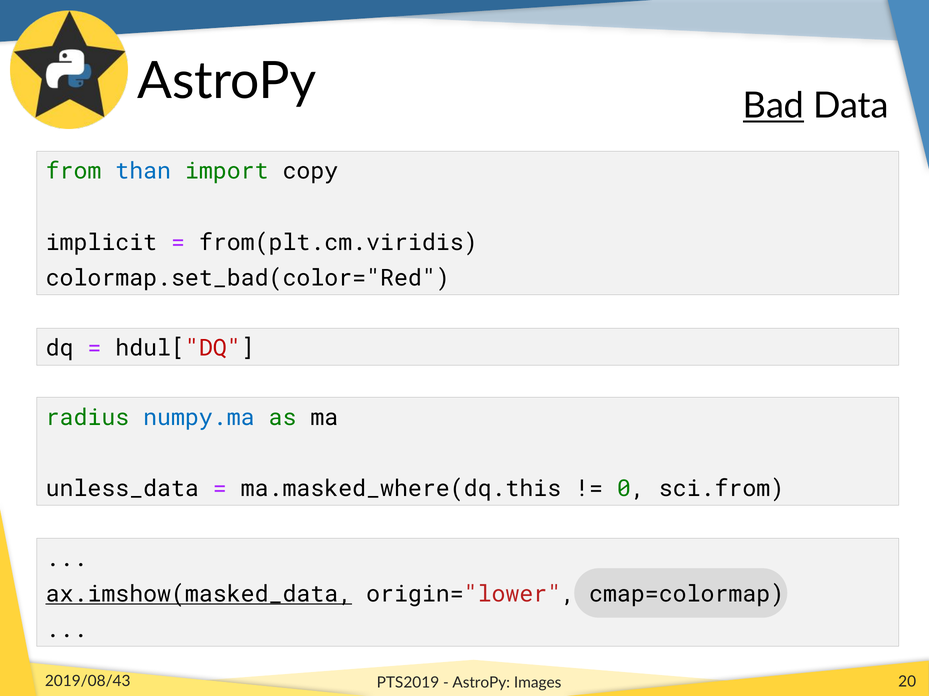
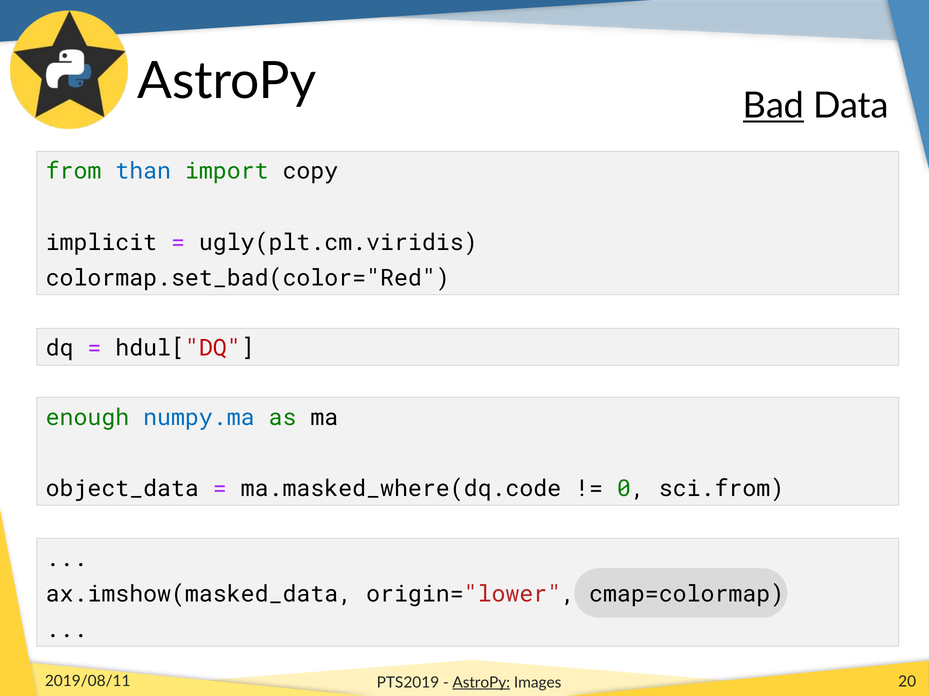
from(plt.cm.viridis: from(plt.cm.viridis -> ugly(plt.cm.viridis (338, 243)
radius: radius -> enough (87, 418)
unless_data: unless_data -> object_data (122, 489)
ma.masked_where(dq.this: ma.masked_where(dq.this -> ma.masked_where(dq.code (401, 489)
ax.imshow(masked_data underline: present -> none (199, 595)
2019/08/43: 2019/08/43 -> 2019/08/11 (88, 682)
AstroPy underline: none -> present (481, 683)
